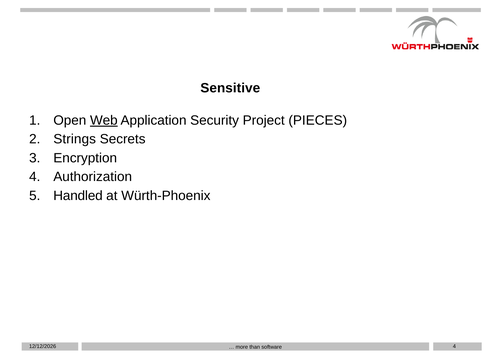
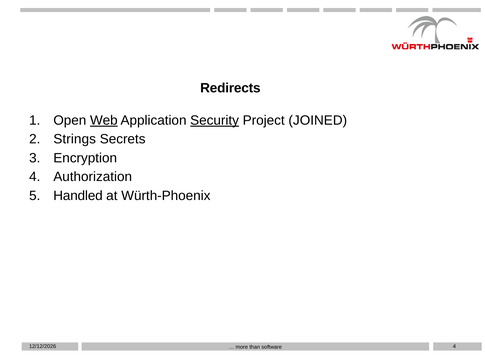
Sensitive: Sensitive -> Redirects (230, 88)
Security underline: none -> present (215, 121)
PIECES: PIECES -> JOINED (318, 121)
